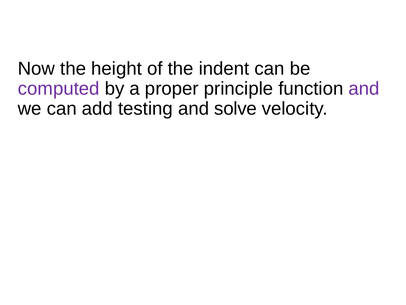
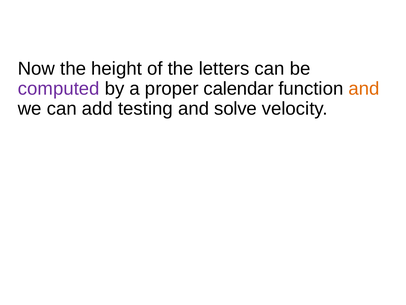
indent: indent -> letters (224, 68)
principle: principle -> calendar (239, 89)
and colour: purple -> orange (364, 89)
